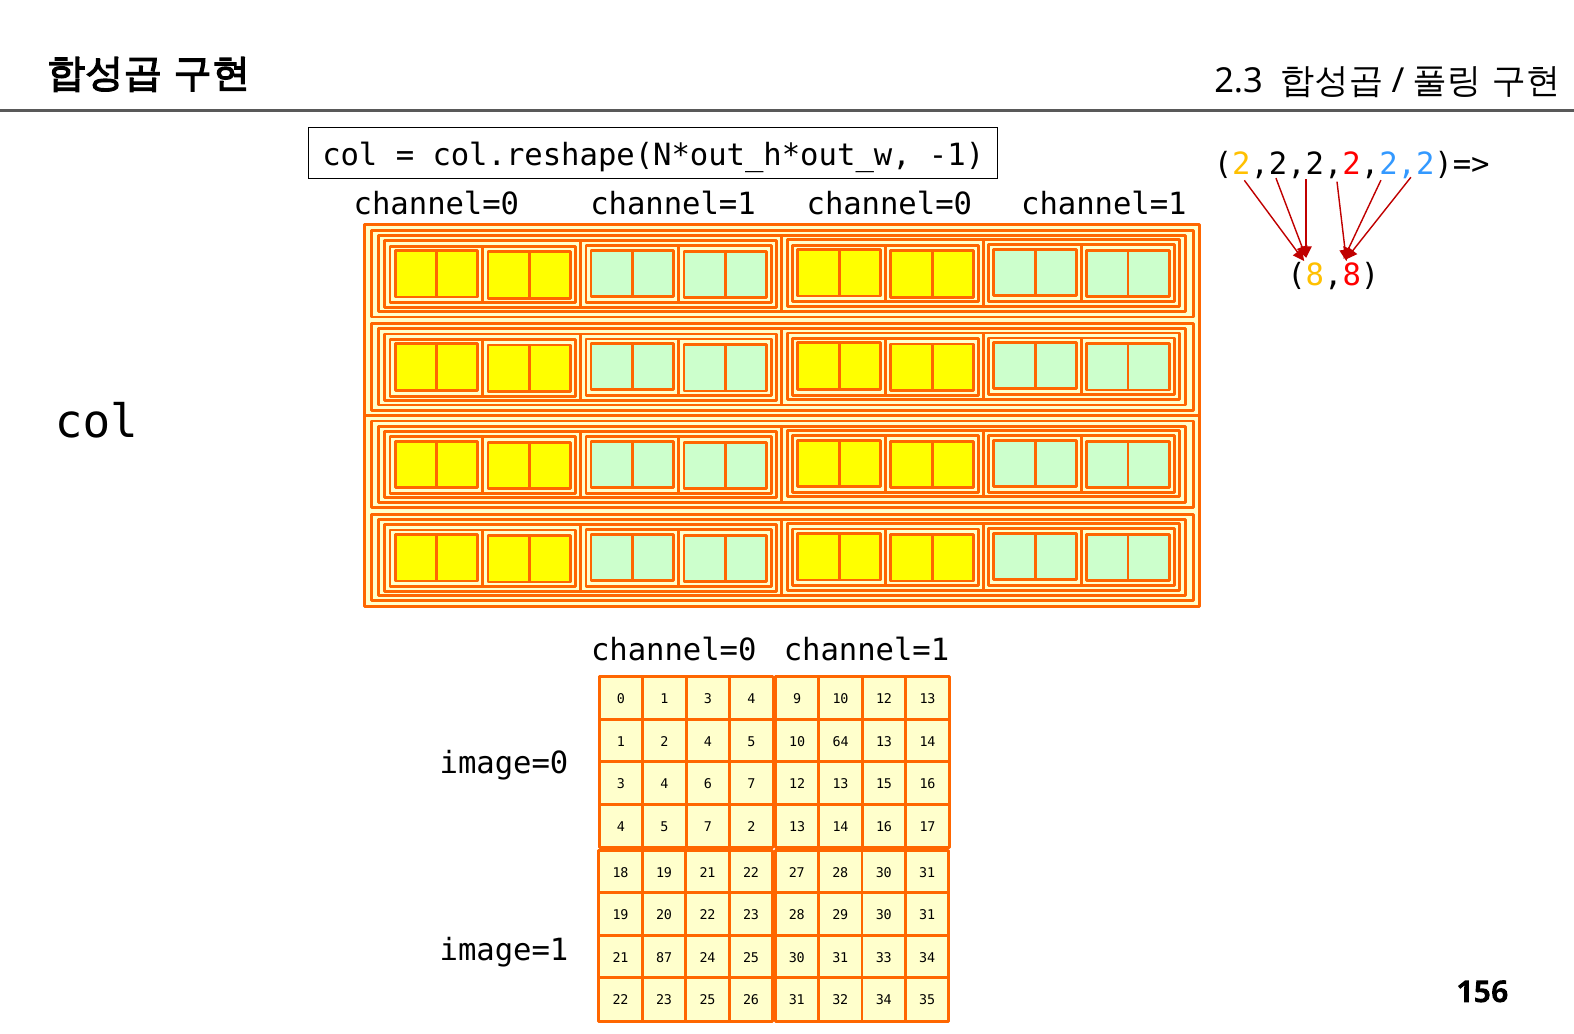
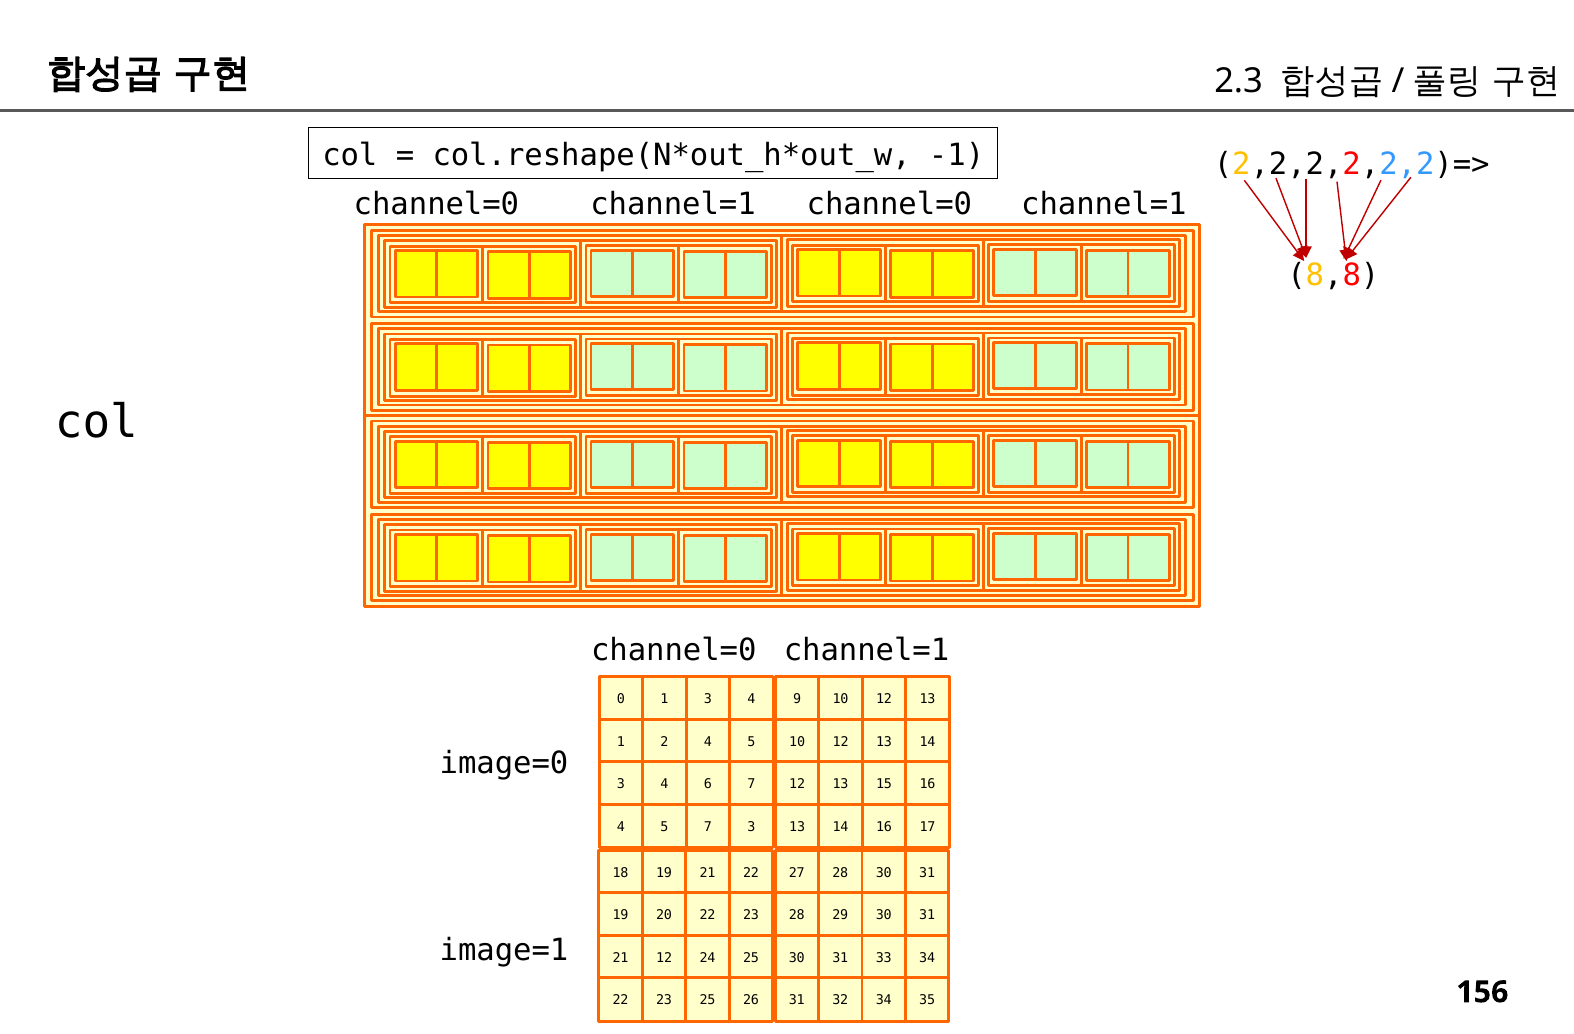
64: 64 -> 12 (841, 742)
7 2: 2 -> 3 (751, 827)
21 87: 87 -> 12 (664, 958)
